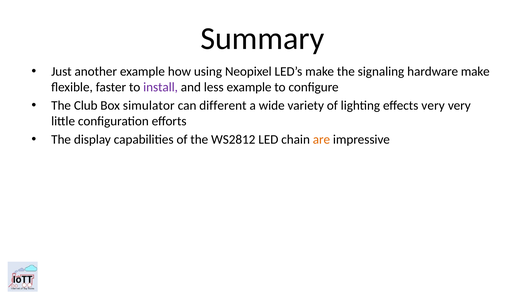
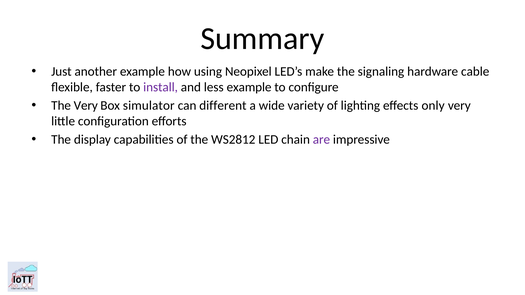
hardware make: make -> cable (475, 72)
The Club: Club -> Very (86, 106)
effects very: very -> only (433, 106)
are colour: orange -> purple (321, 140)
